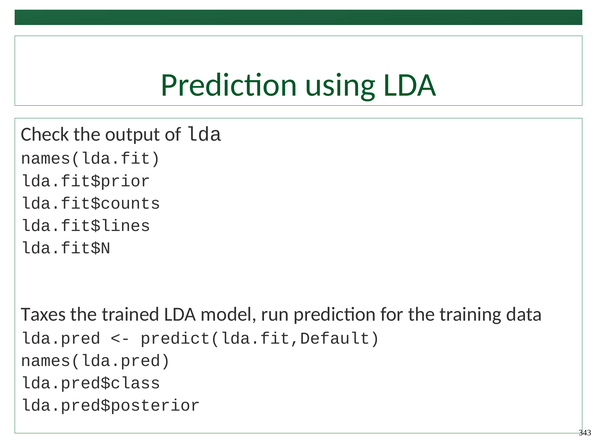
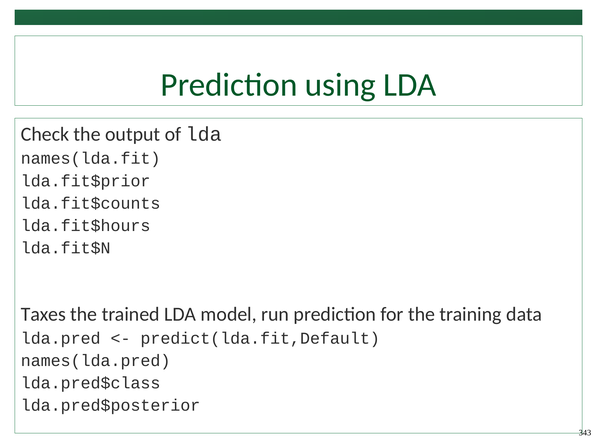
lda.fit$lines: lda.fit$lines -> lda.fit$hours (86, 226)
